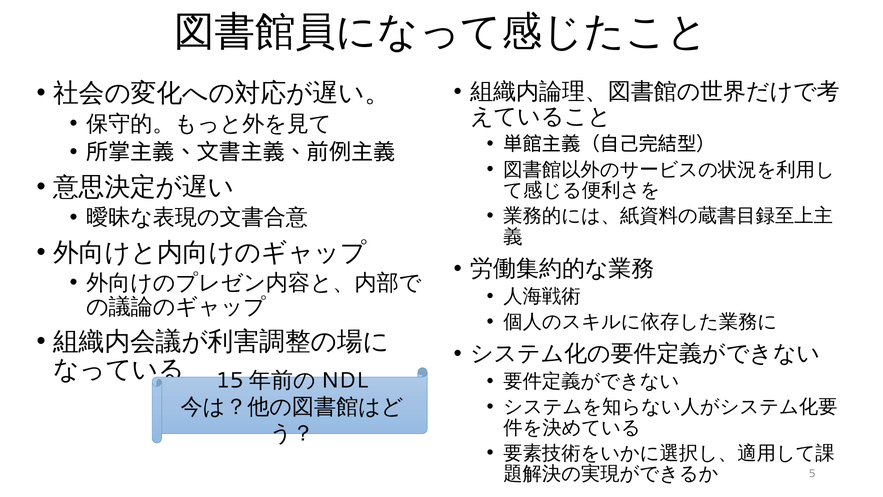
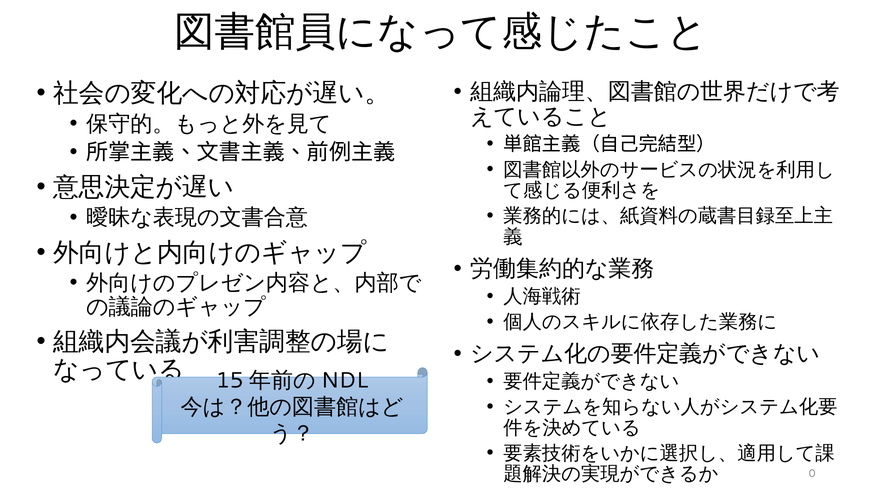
5: 5 -> 0 (812, 473)
